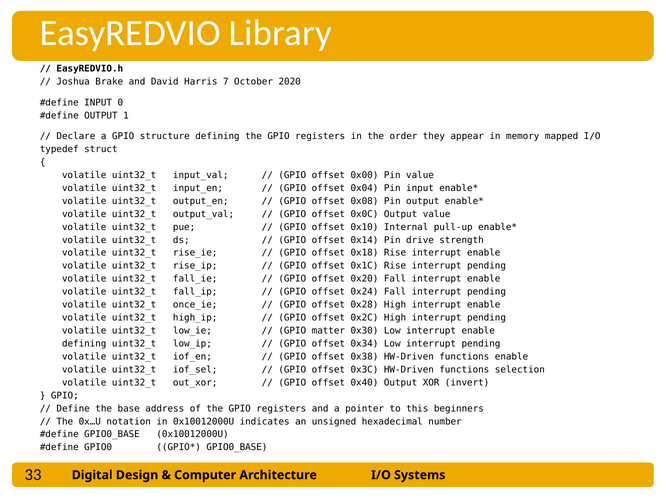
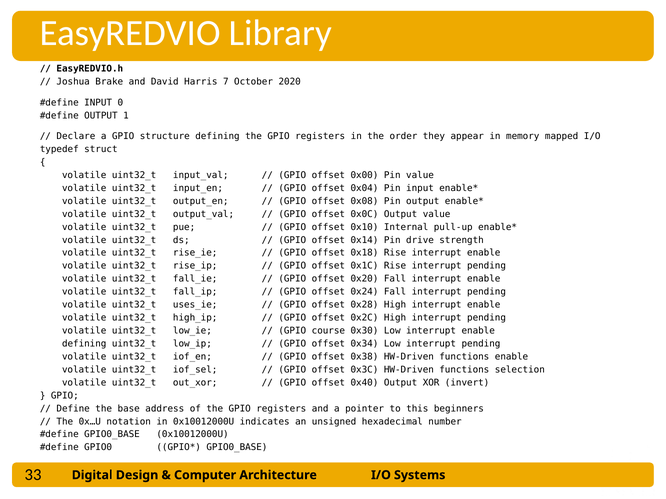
once_ie: once_ie -> uses_ie (195, 305)
matter: matter -> course (328, 331)
